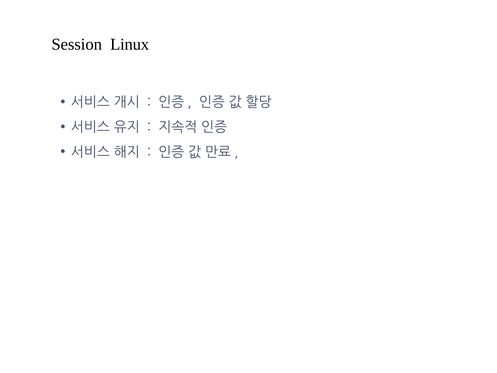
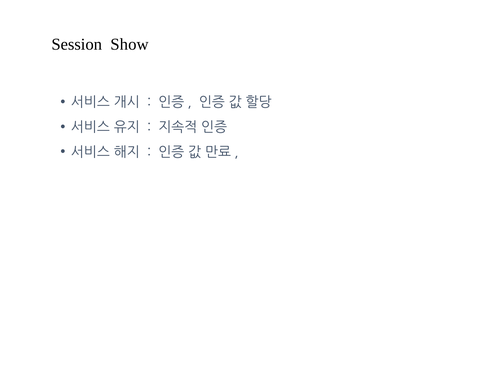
Linux: Linux -> Show (129, 44)
